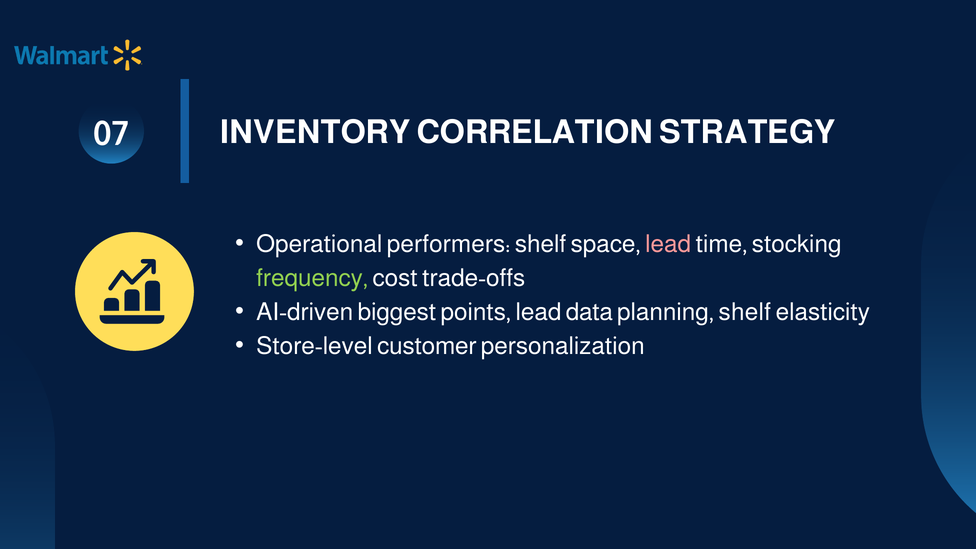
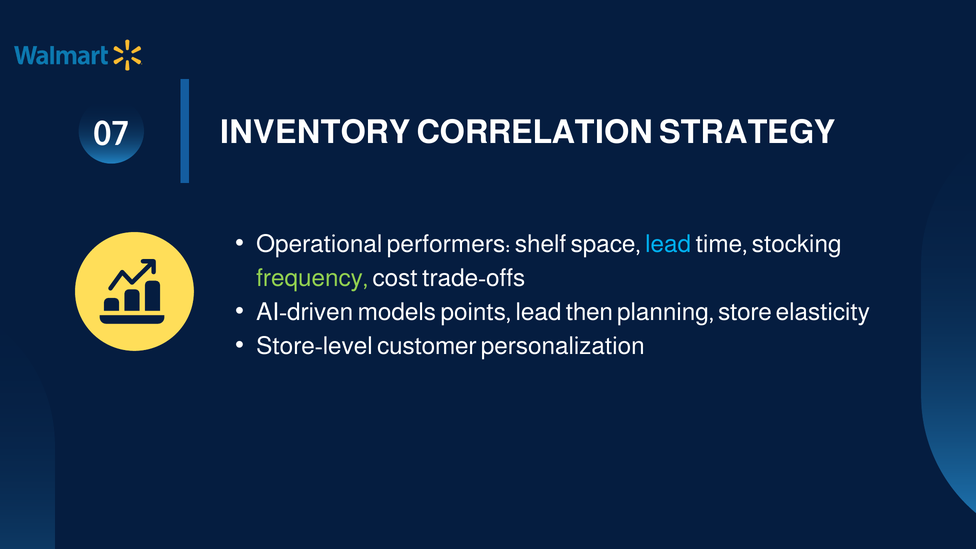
lead colour: pink -> light blue (668, 244)
biggest: biggest -> models (397, 312)
data: data -> then (589, 312)
planning shelf: shelf -> store (745, 312)
